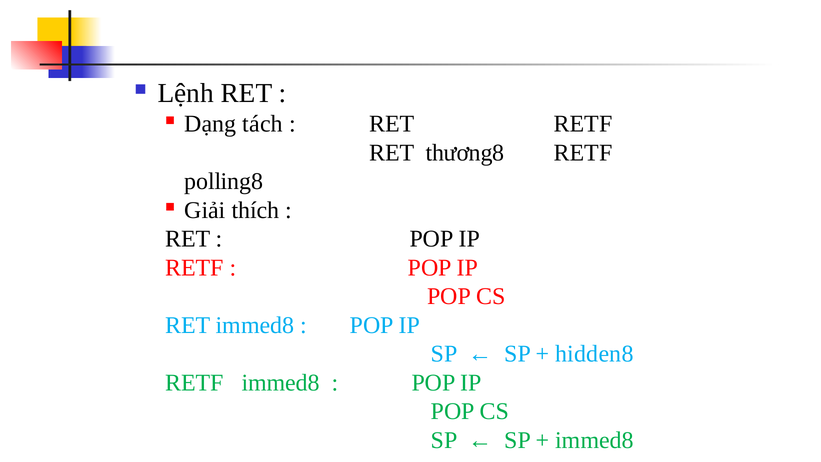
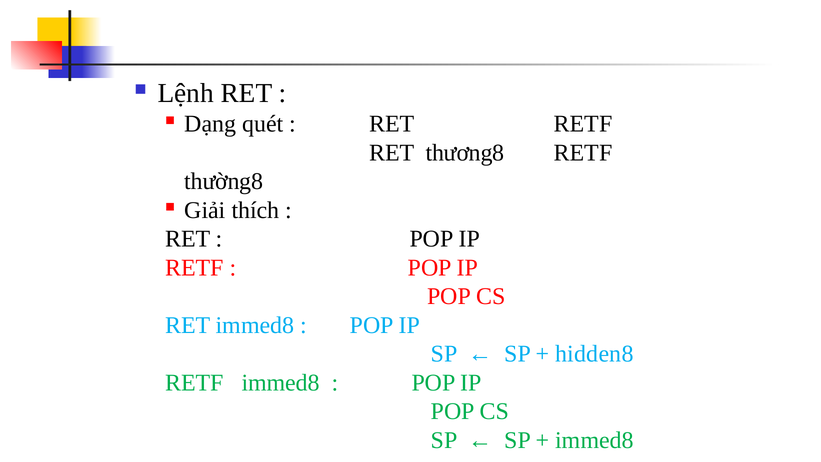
tách: tách -> quét (263, 124)
polling8: polling8 -> thường8 (224, 181)
